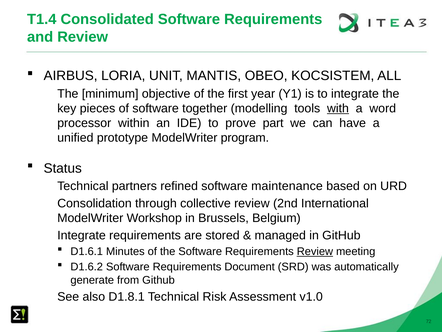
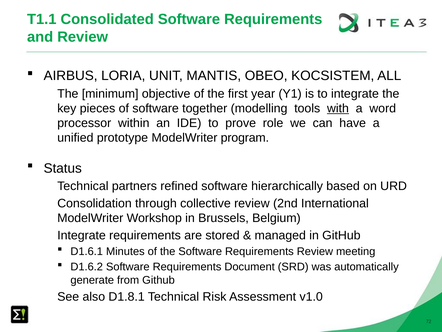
T1.4: T1.4 -> T1.1 (42, 19)
part: part -> role (273, 123)
maintenance: maintenance -> hierarchically (287, 186)
Review underline: present -> none (315, 251)
